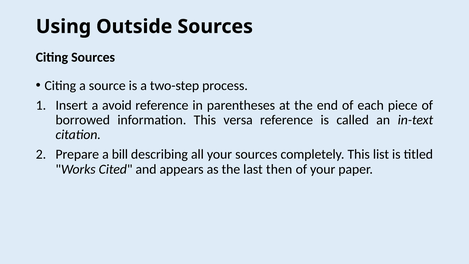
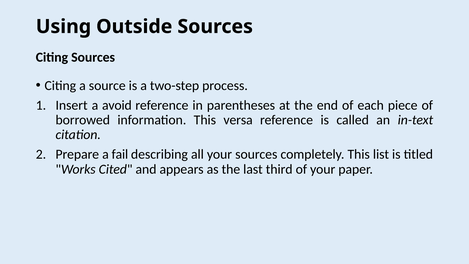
bill: bill -> fail (120, 154)
then: then -> third (279, 169)
